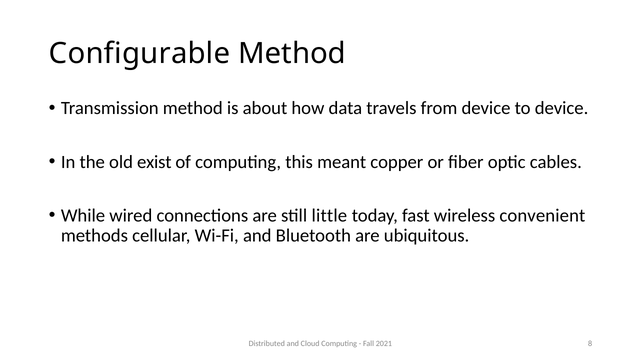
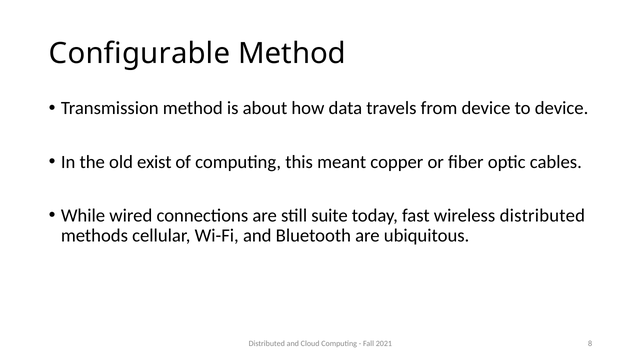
little: little -> suite (330, 216)
wireless convenient: convenient -> distributed (542, 216)
